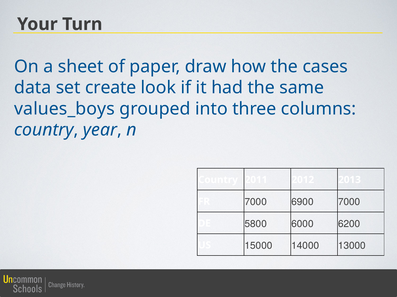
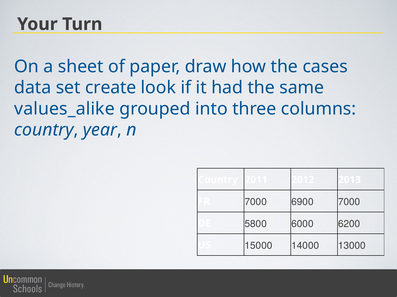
values_boys: values_boys -> values_alike (64, 109)
